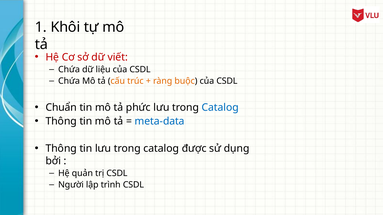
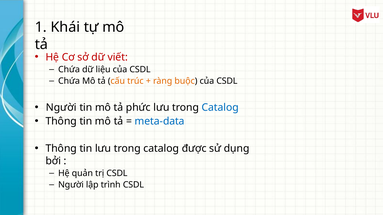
Khôi: Khôi -> Khái (65, 27)
Chuẩn: Chuẩn -> Người (61, 108)
